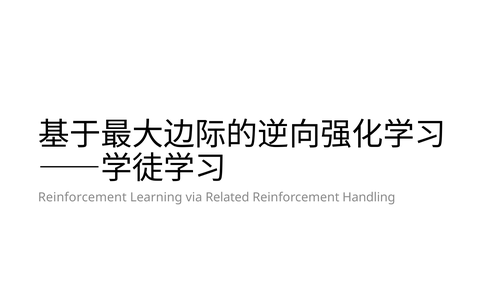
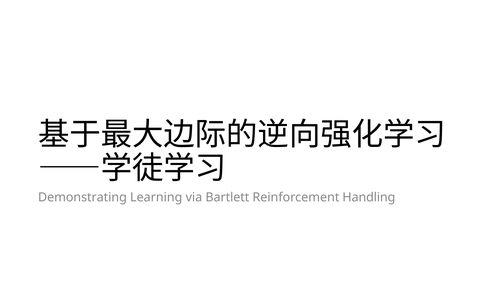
Reinforcement: Reinforcement -> Demonstrating (82, 198)
Related: Related -> Bartlett (227, 198)
